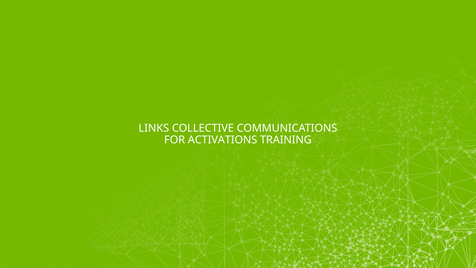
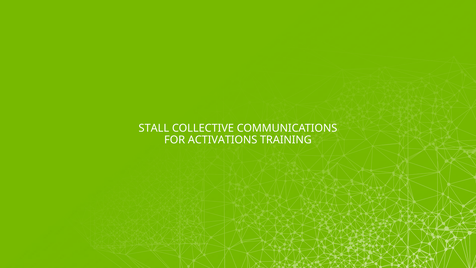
LINKS: LINKS -> STALL (154, 128)
